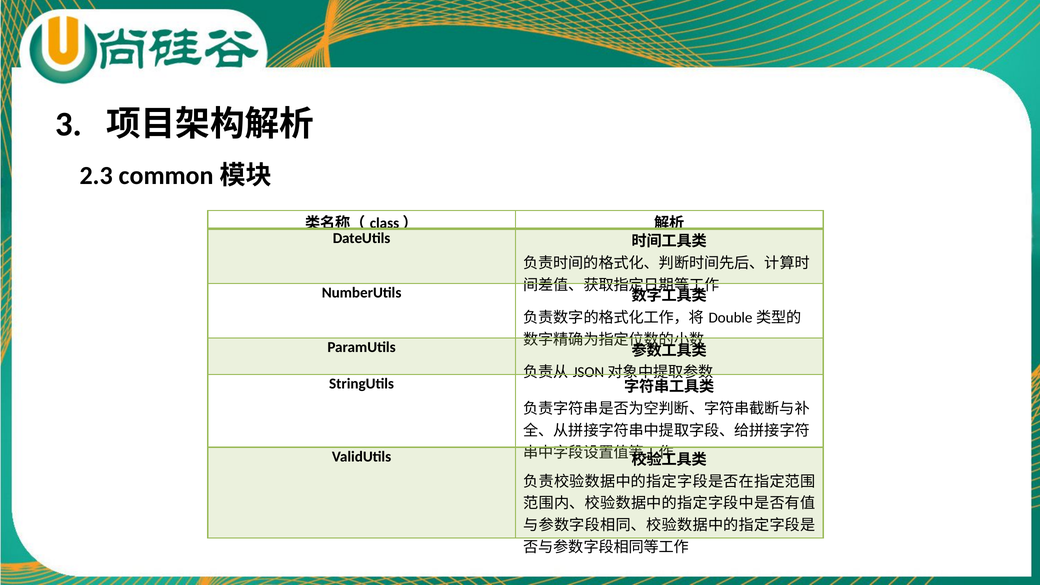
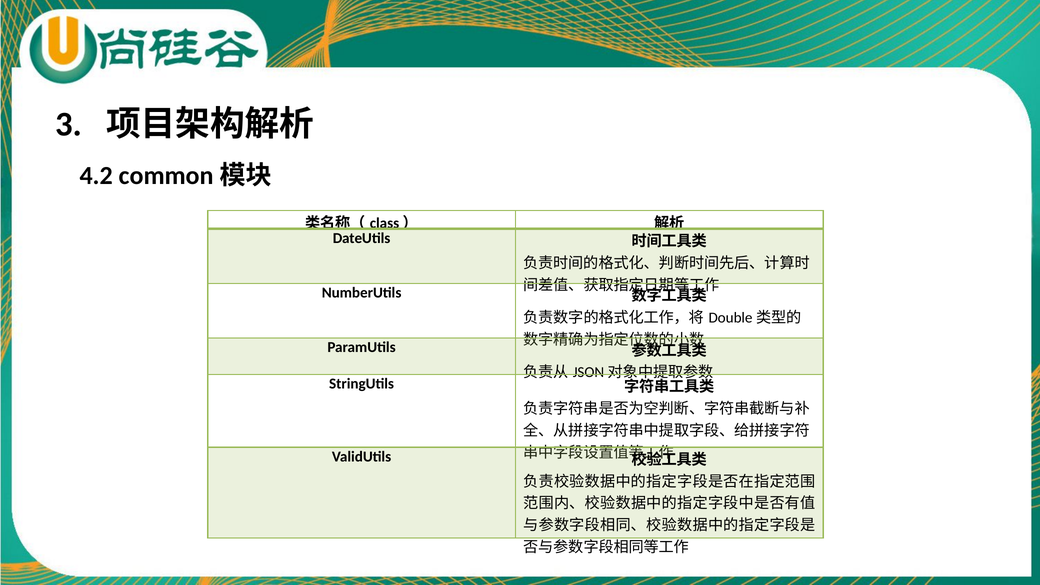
2.3: 2.3 -> 4.2 (96, 176)
